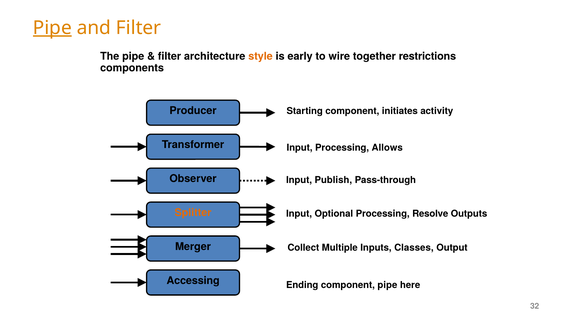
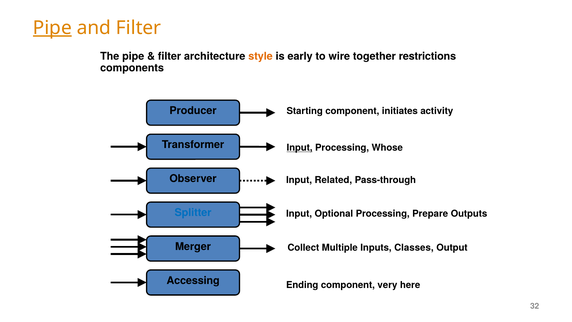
Input underline: none -> present (300, 148)
Allows: Allows -> Whose (387, 148)
Publish: Publish -> Related (333, 180)
Splitter colour: orange -> blue (193, 212)
Resolve: Resolve -> Prepare (430, 214)
component pipe: pipe -> very (387, 285)
